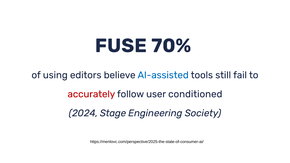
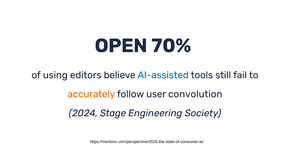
FUSE: FUSE -> OPEN (121, 46)
accurately colour: red -> orange (91, 94)
conditioned: conditioned -> convolution (195, 94)
